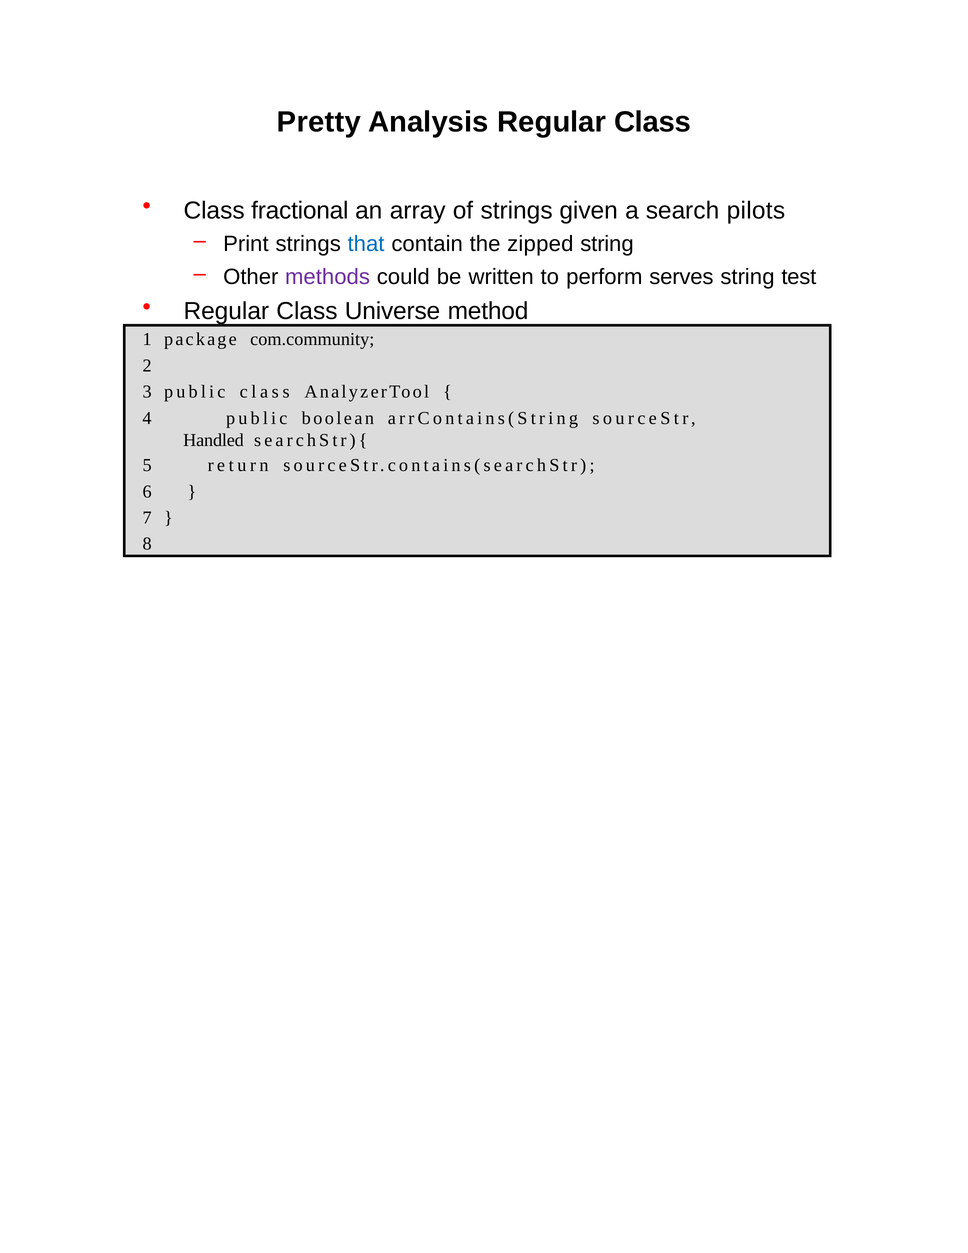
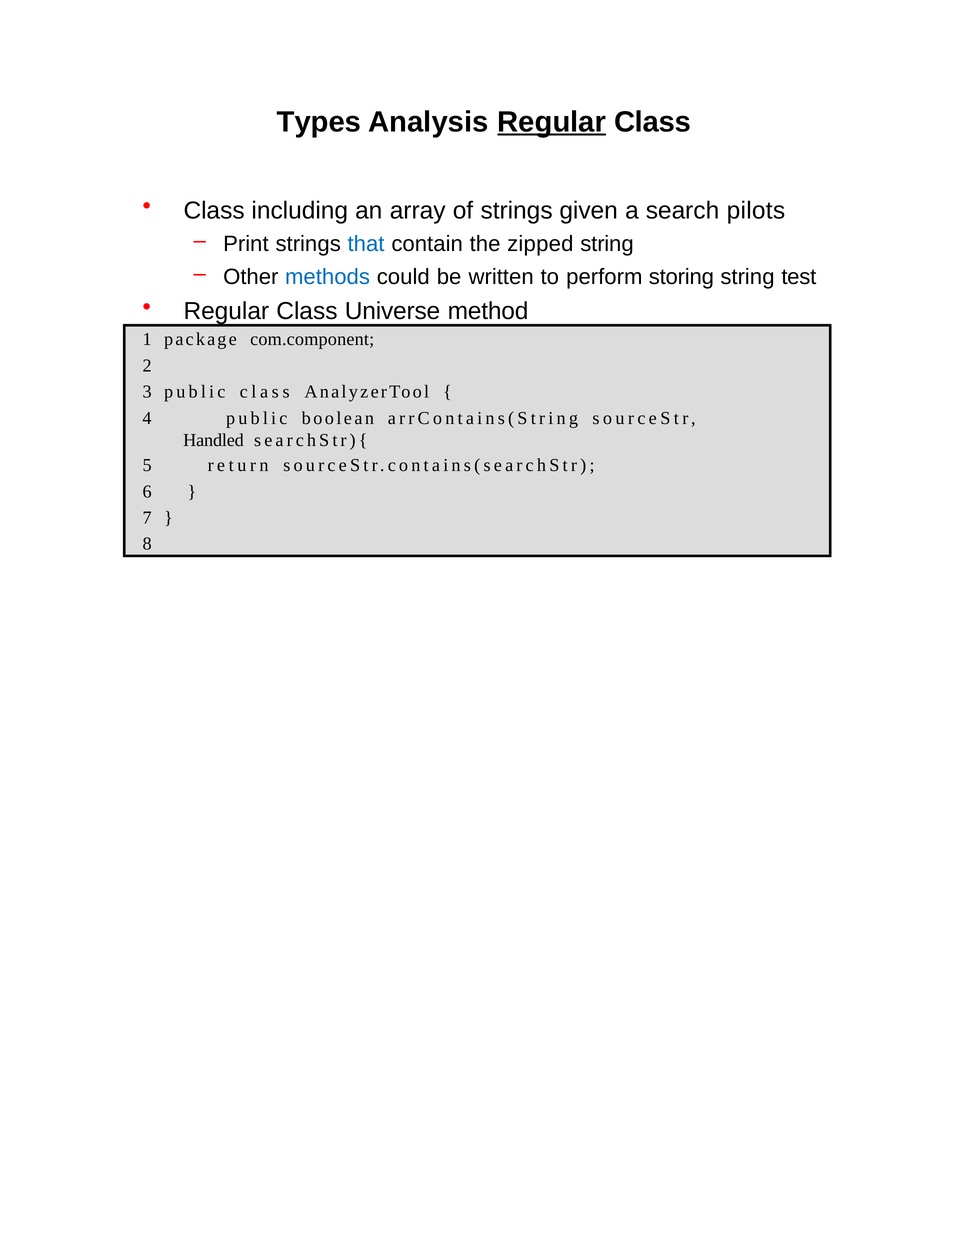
Pretty: Pretty -> Types (319, 122)
Regular underline: none -> present (552, 122)
fractional: fractional -> including (300, 210)
methods colour: purple -> blue (328, 277)
serves: serves -> storing (681, 277)
com.community: com.community -> com.component (312, 339)
